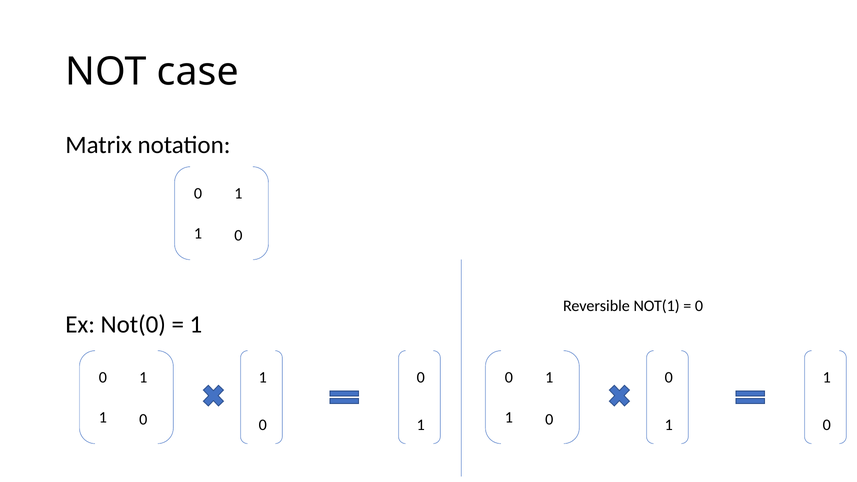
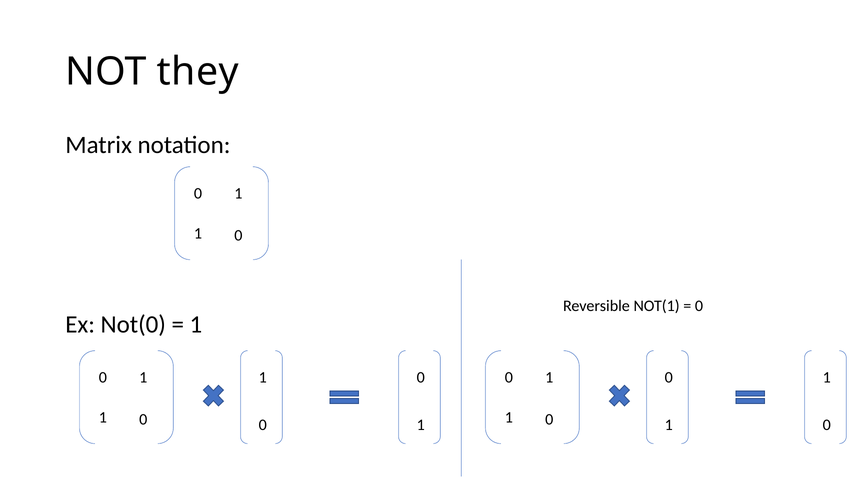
case: case -> they (198, 72)
